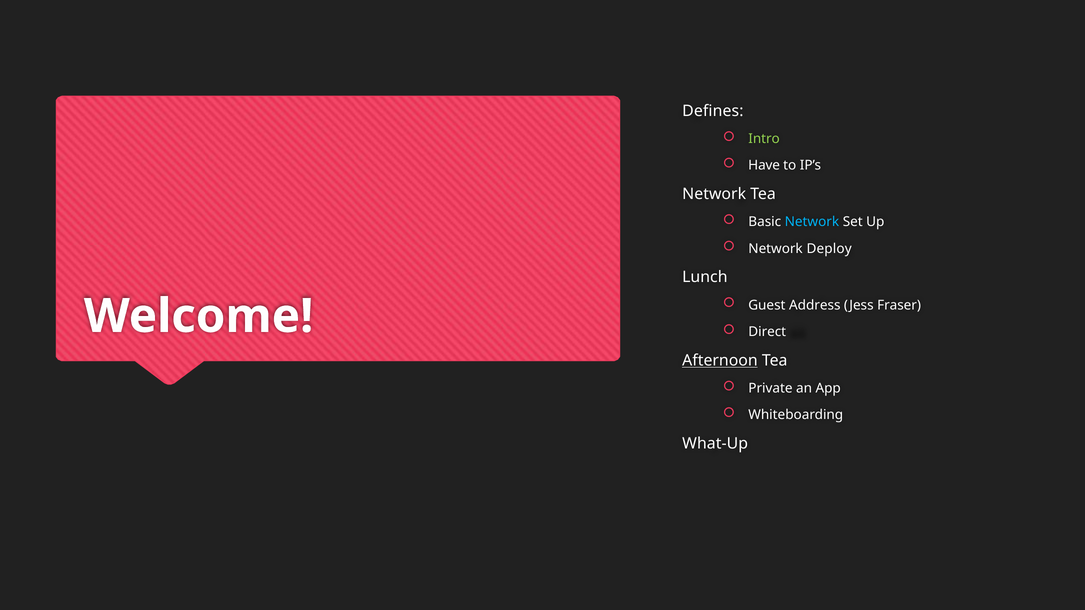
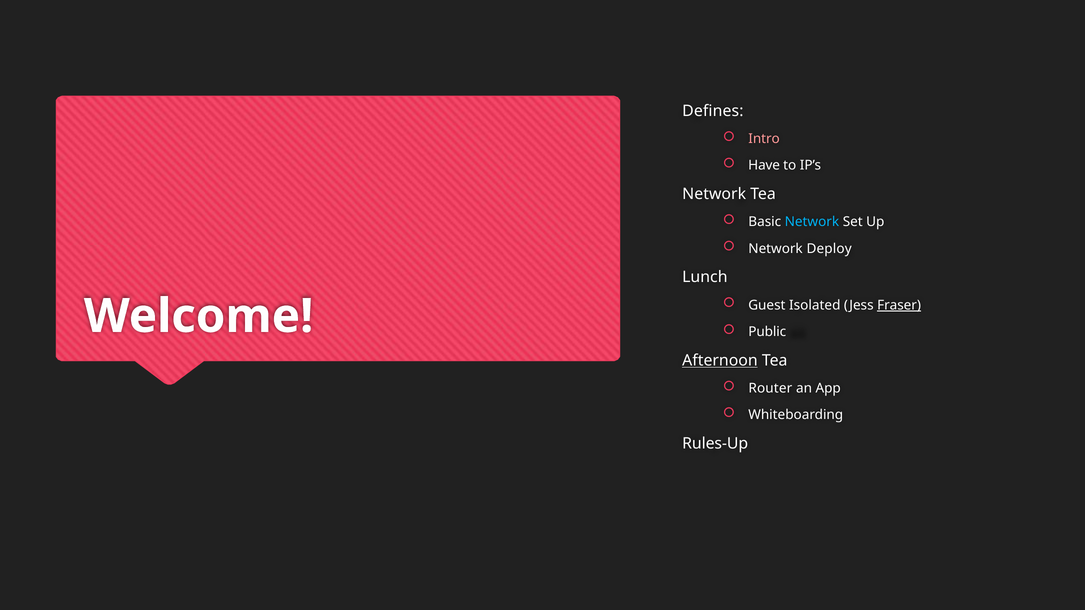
Intro colour: light green -> pink (764, 139)
Address: Address -> Isolated (815, 305)
Fraser underline: none -> present (899, 305)
Direct: Direct -> Public (767, 332)
Private: Private -> Router (770, 388)
What-Up: What-Up -> Rules-Up (715, 444)
